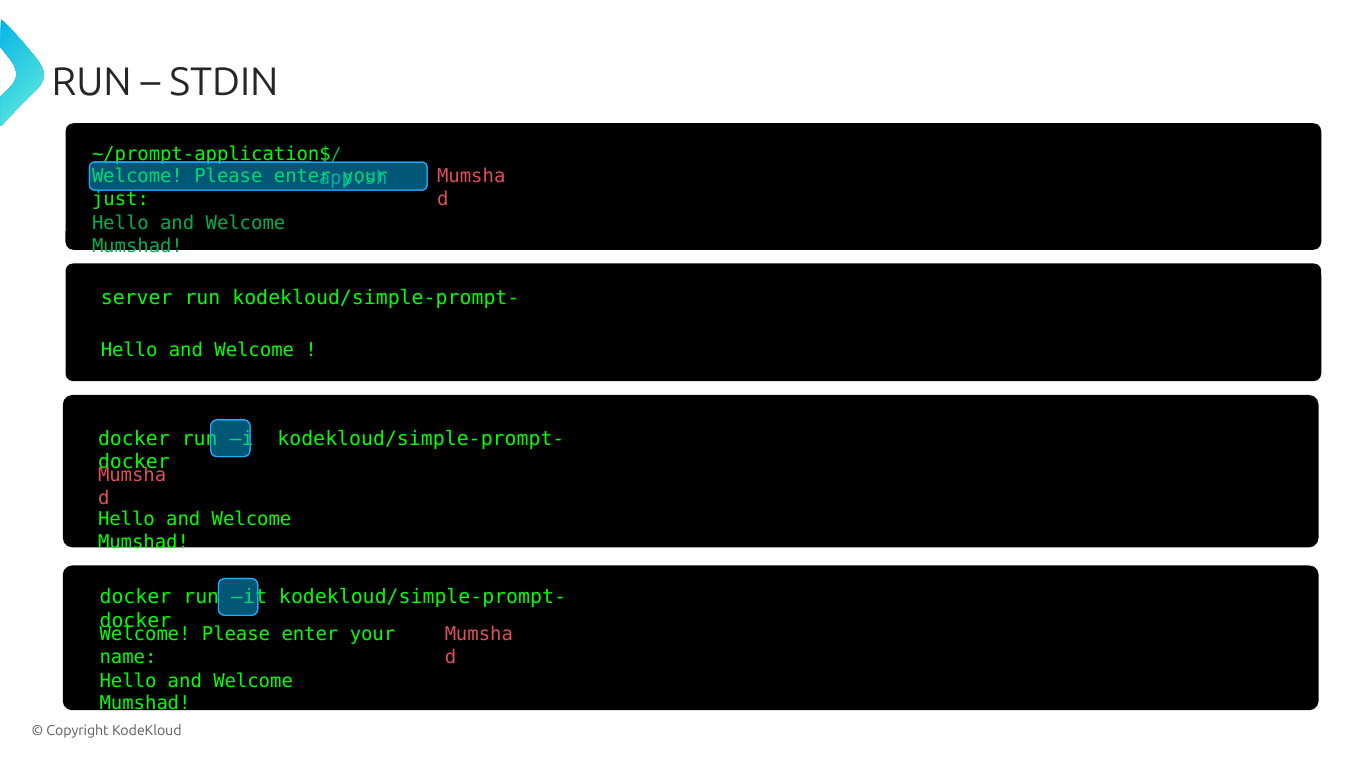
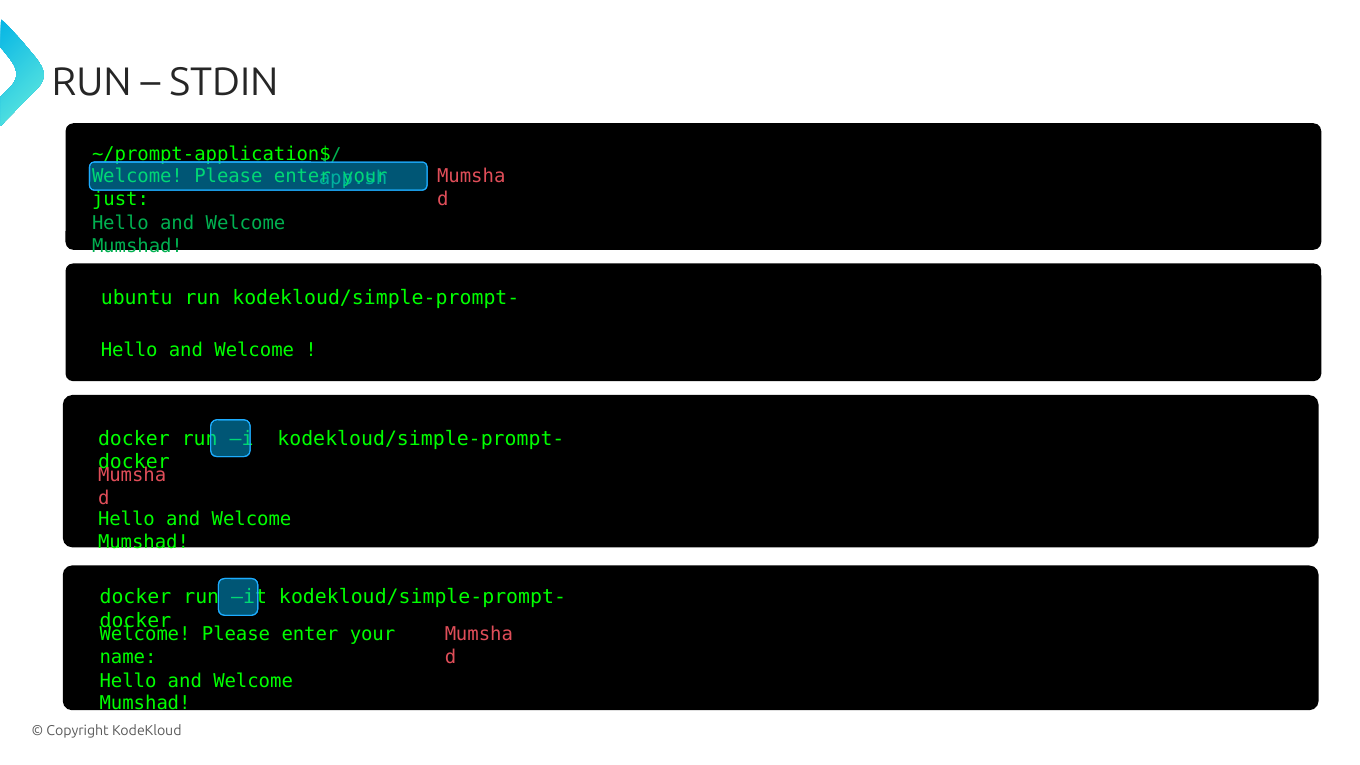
server: server -> ubuntu (137, 298)
